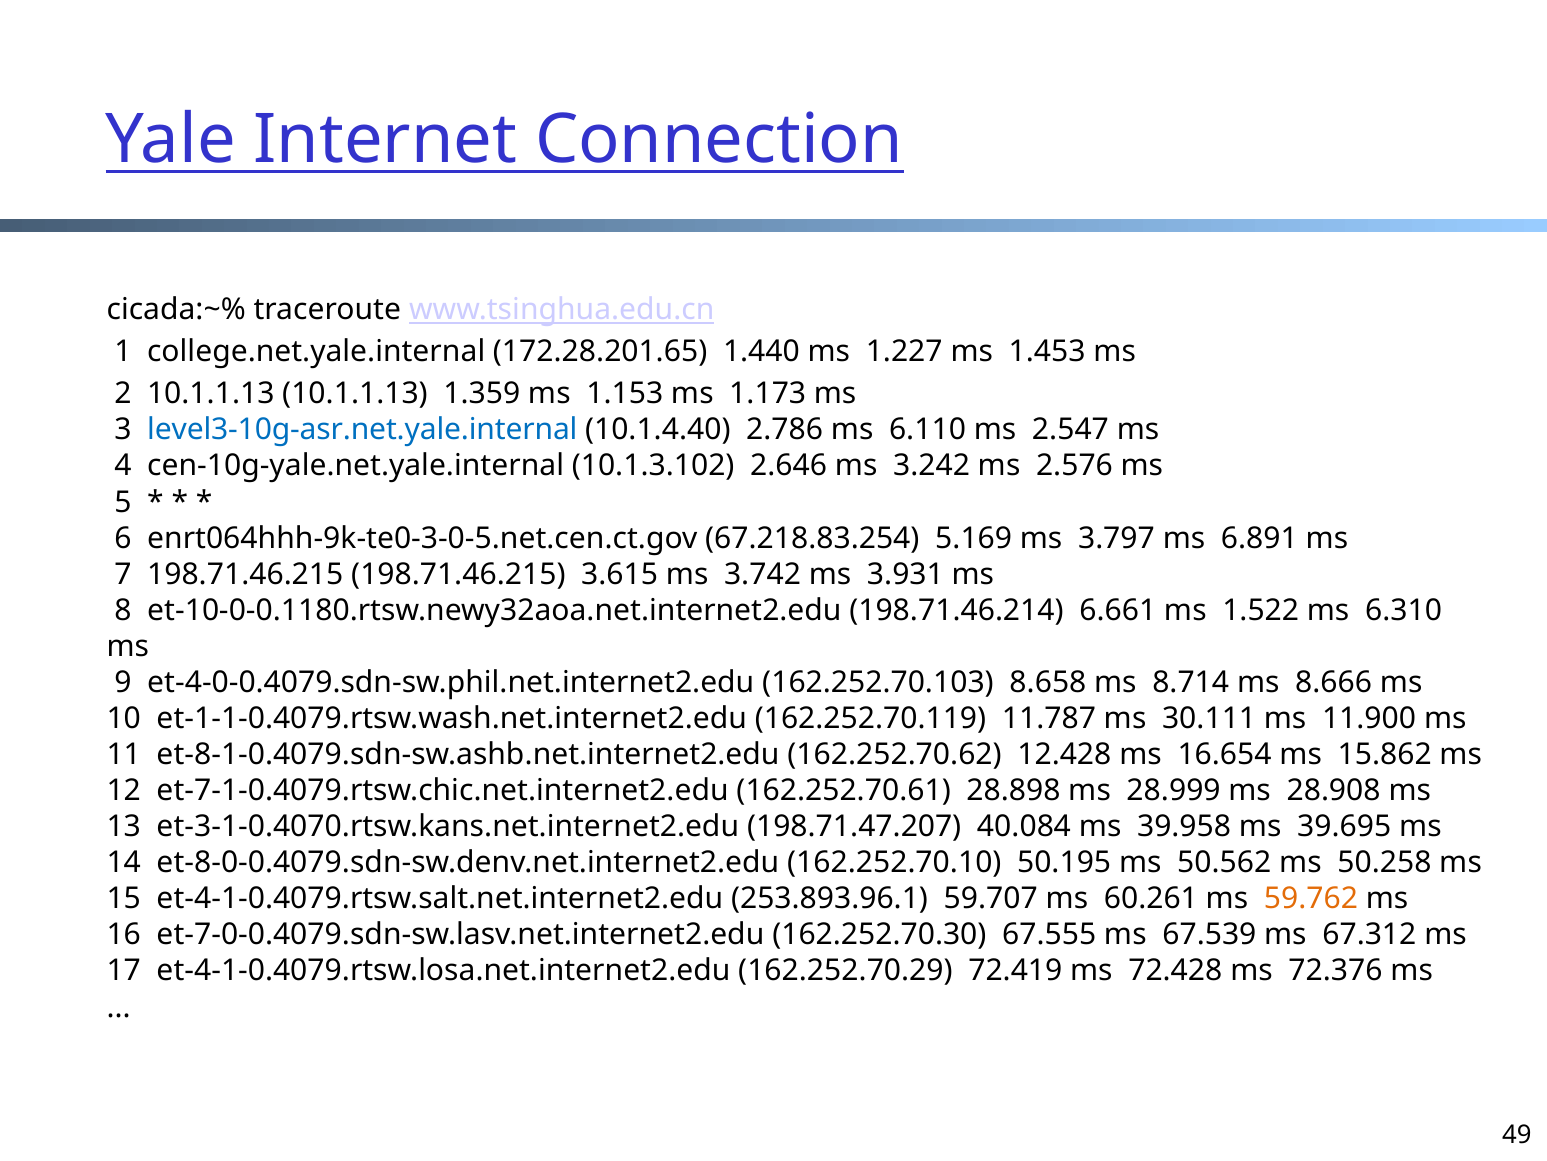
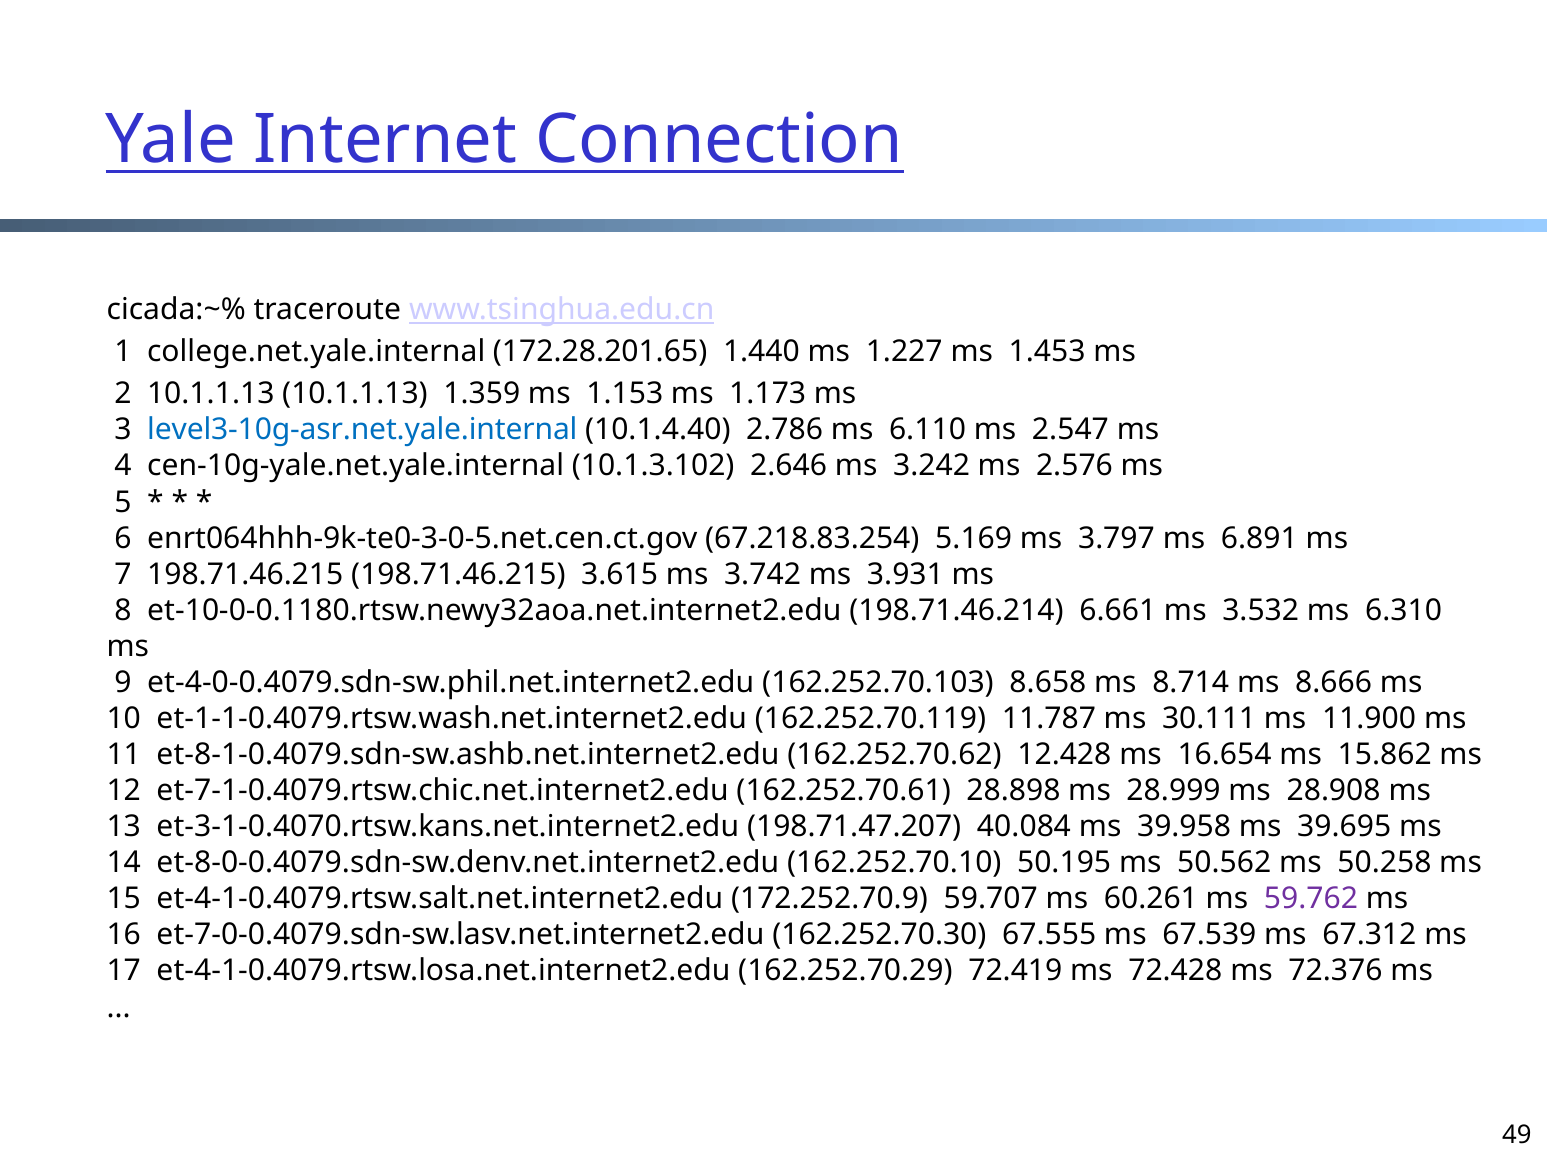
1.522: 1.522 -> 3.532 (1261, 610)
253.893.96.1: 253.893.96.1 -> 172.252.70.9 (830, 899)
59.762 colour: orange -> purple (1311, 899)
